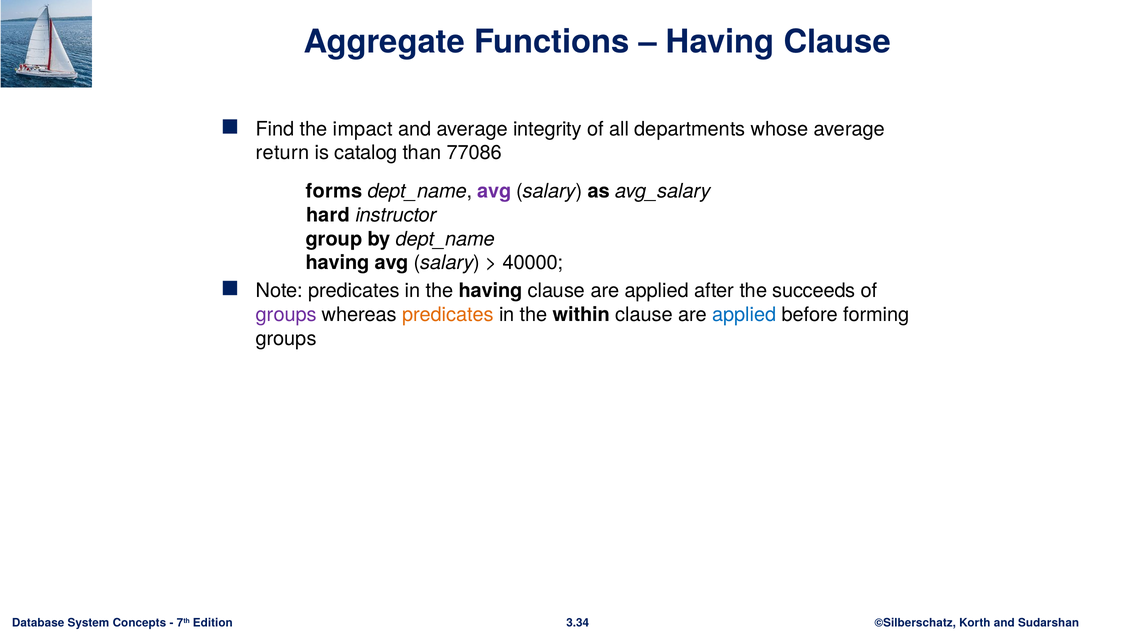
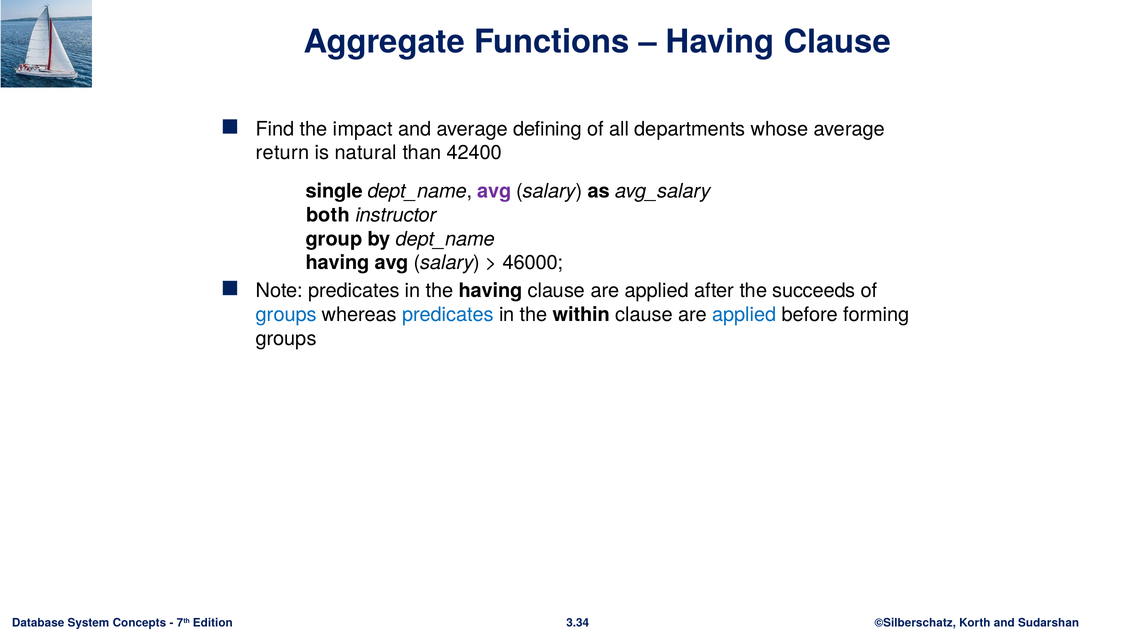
integrity: integrity -> defining (547, 129)
catalog: catalog -> natural (366, 153)
77086: 77086 -> 42400 (474, 153)
forms: forms -> single (334, 191)
hard: hard -> both (328, 215)
40000: 40000 -> 46000 (533, 263)
groups colour: purple -> blue (286, 314)
predicates colour: orange -> blue (448, 314)
